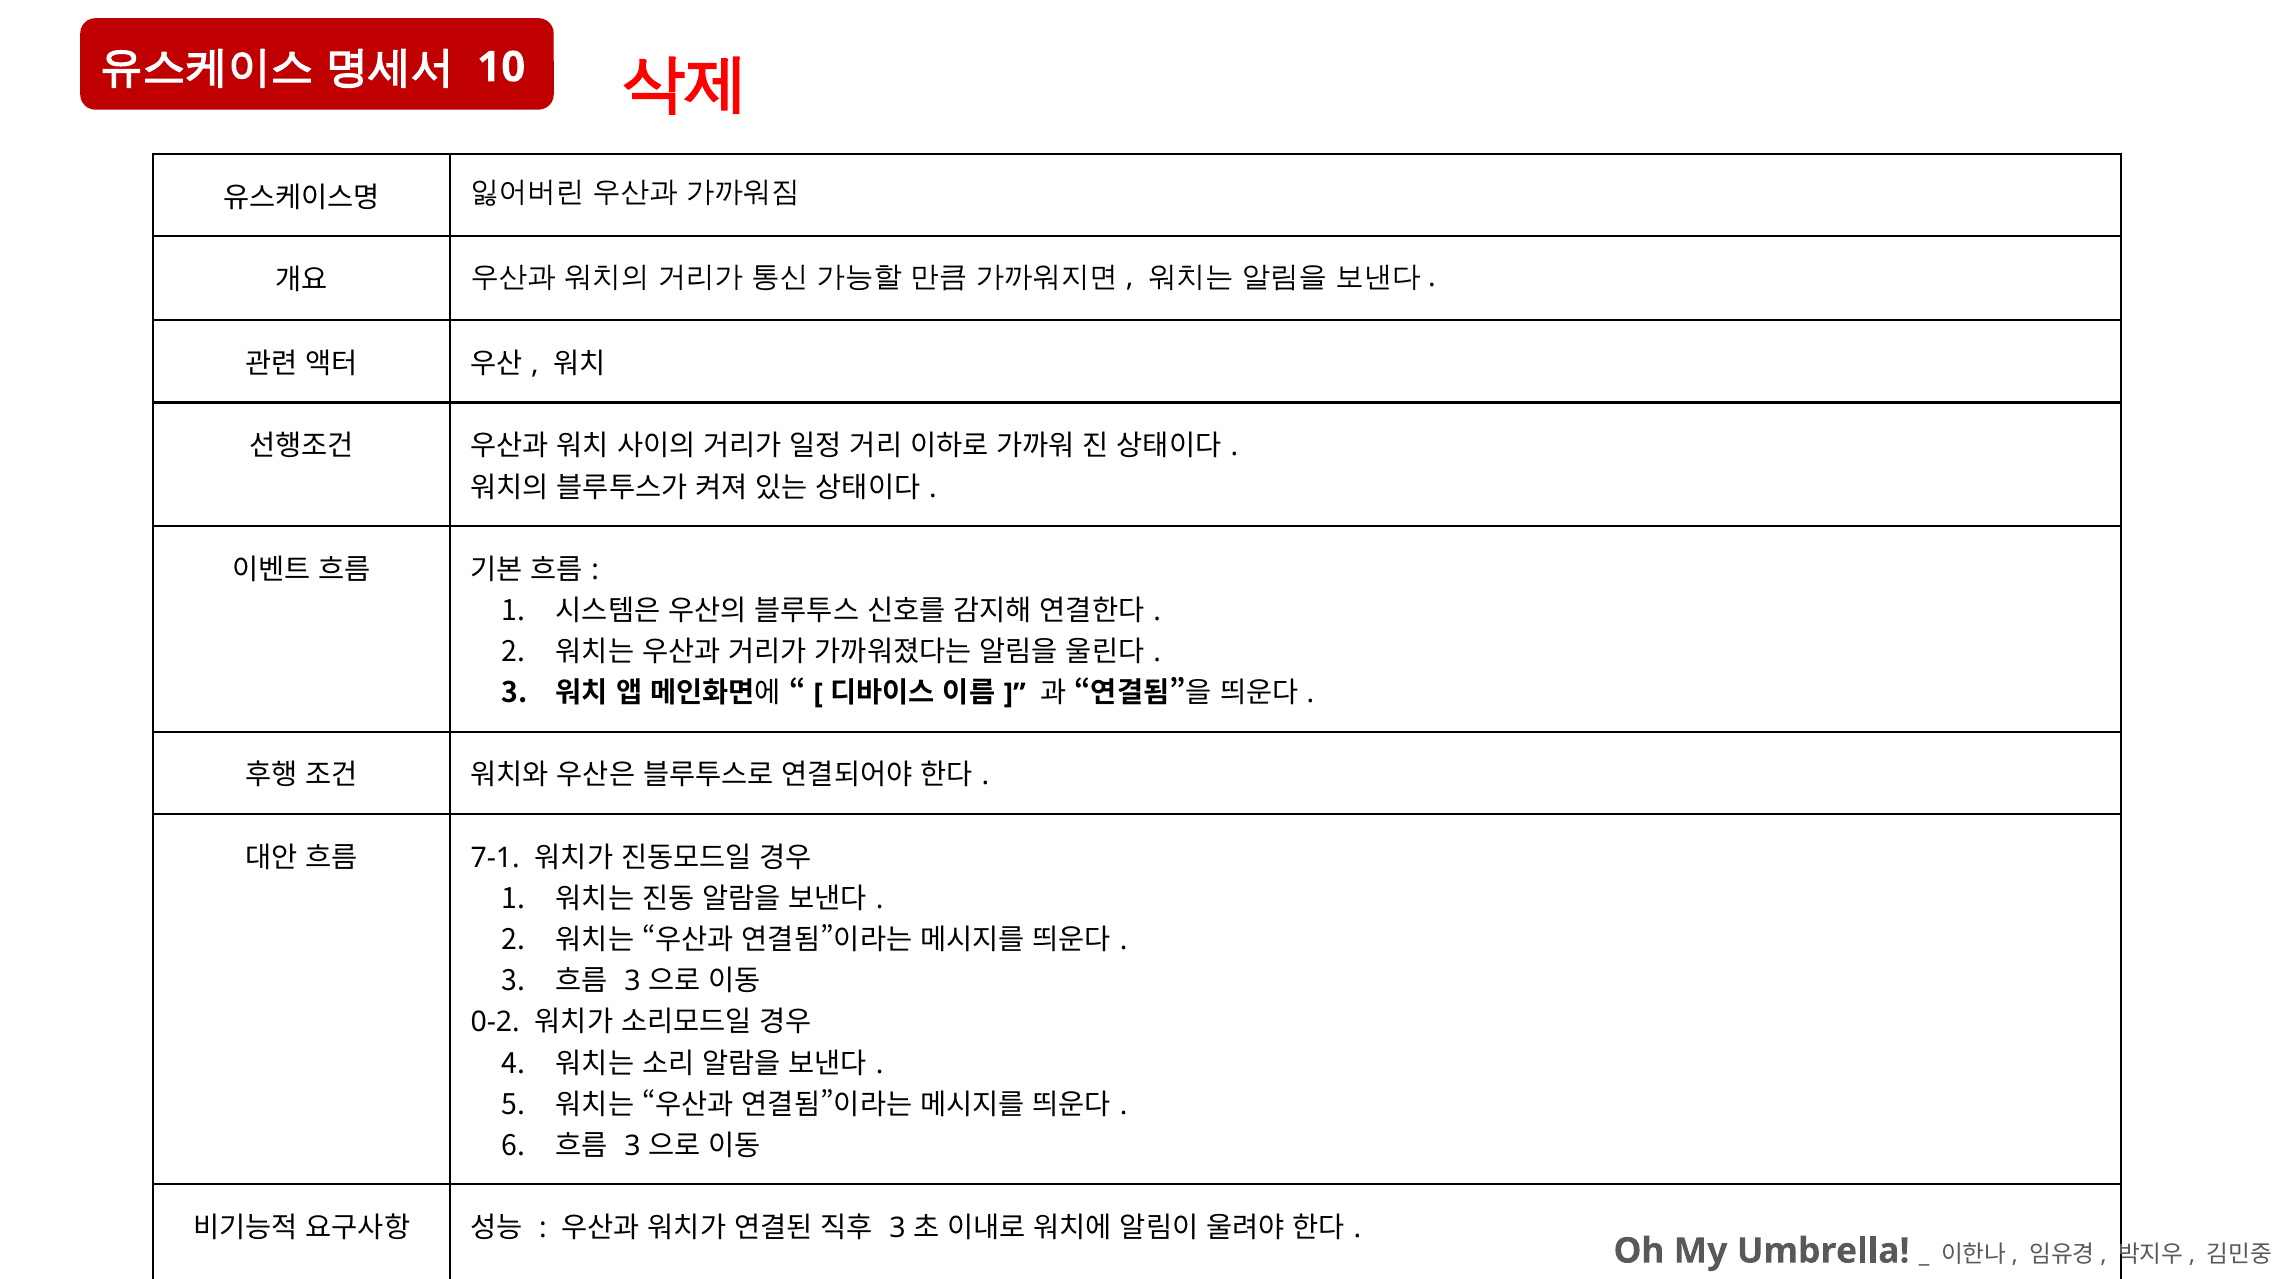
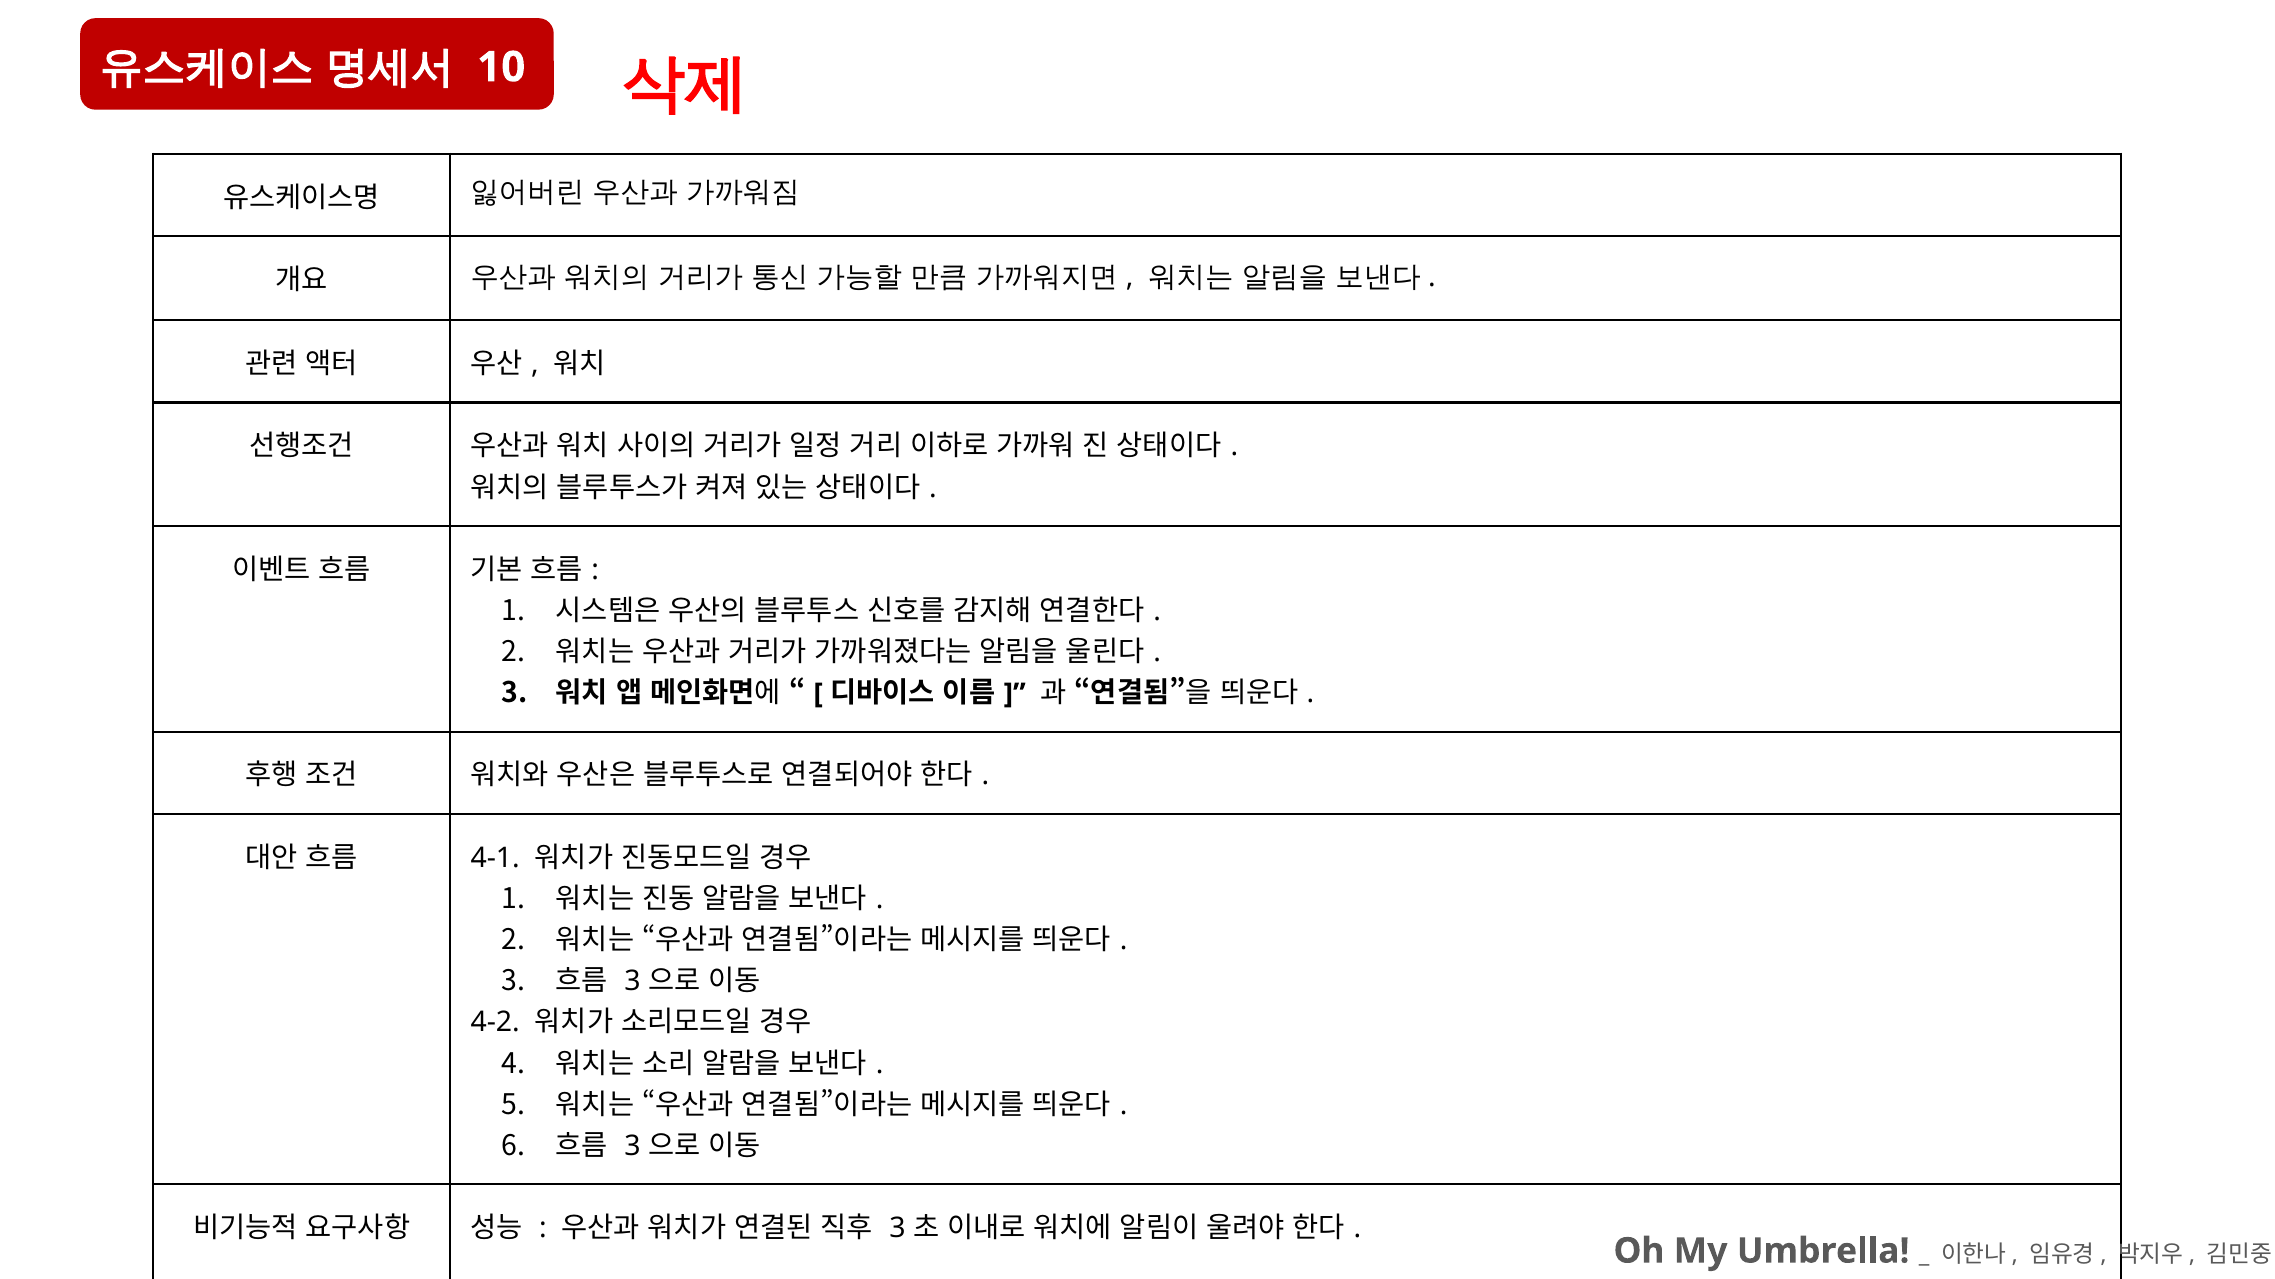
7-1: 7-1 -> 4-1 (495, 858)
0-2: 0-2 -> 4-2 (495, 1023)
